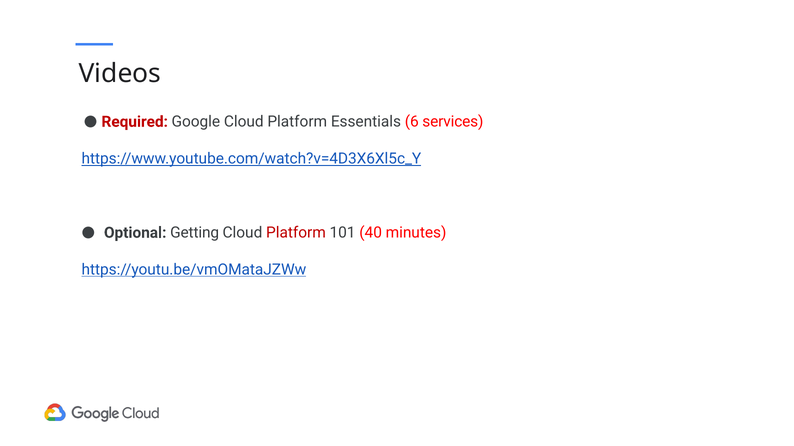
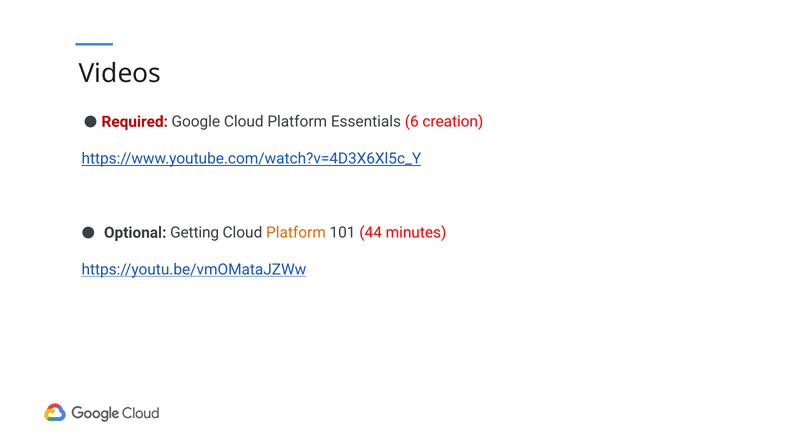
services: services -> creation (453, 122)
Platform colour: red -> orange (296, 233)
40: 40 -> 44 (371, 233)
